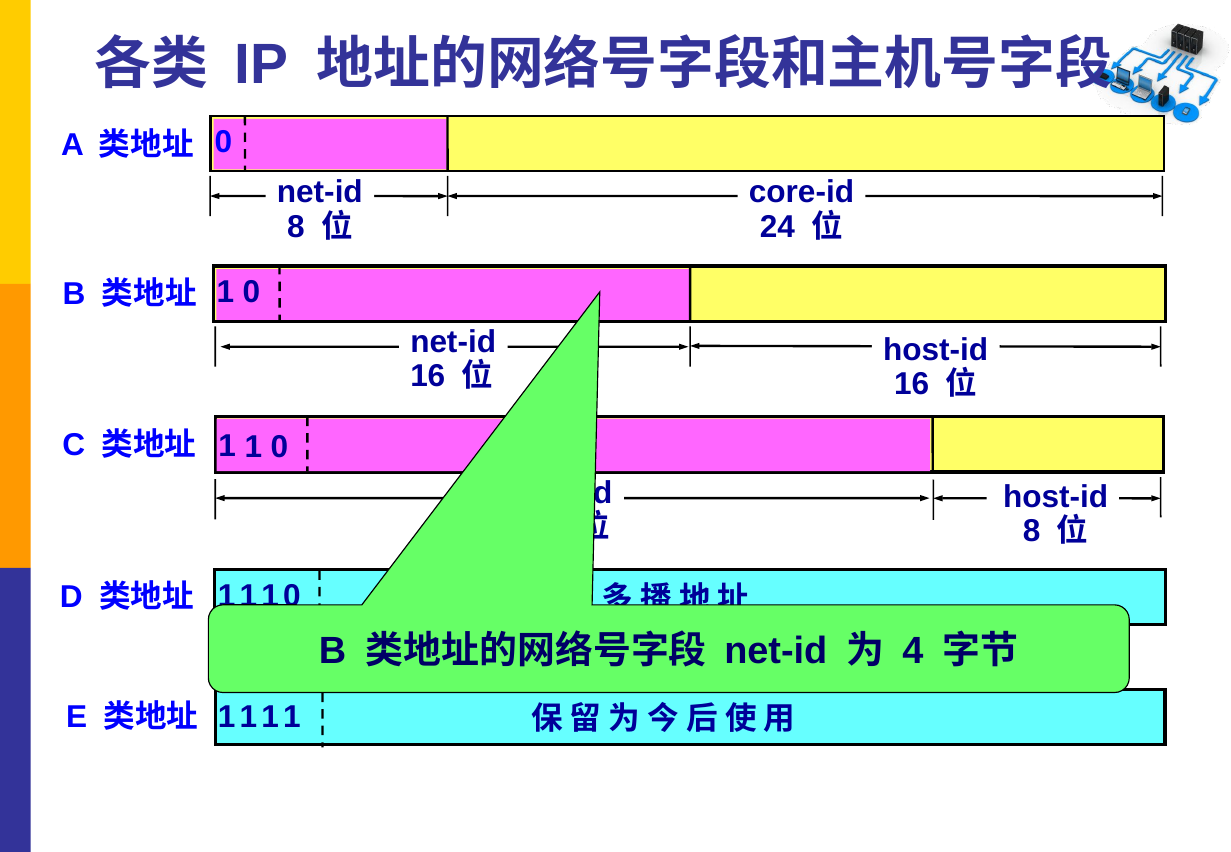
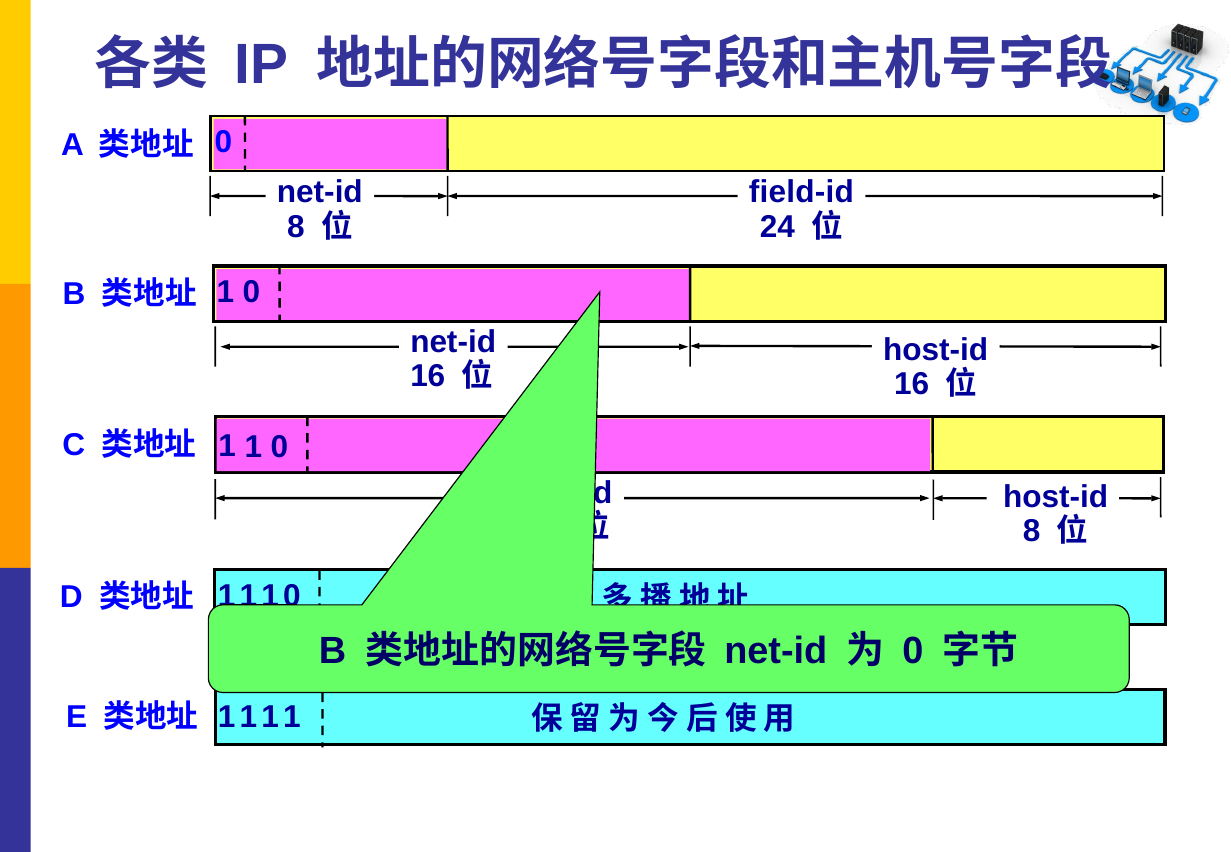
core-id: core-id -> field-id (801, 193)
4: 4 -> 0 (913, 651)
